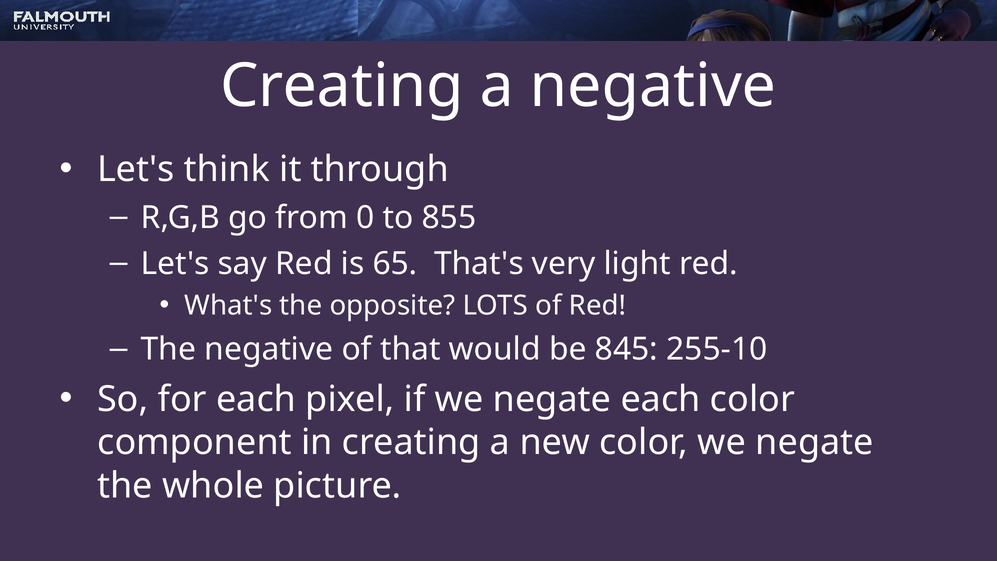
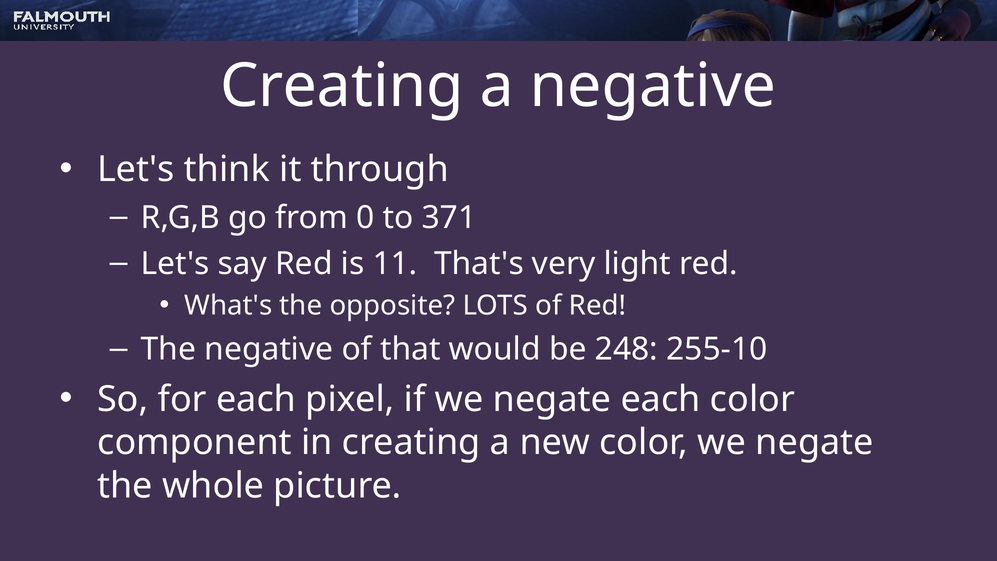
855: 855 -> 371 (449, 217)
65: 65 -> 11 (395, 263)
845: 845 -> 248 (626, 349)
